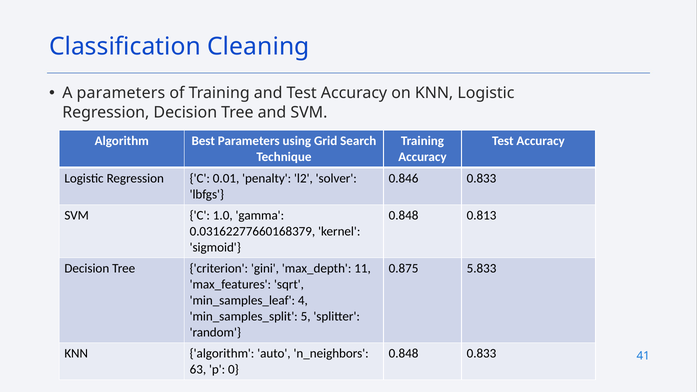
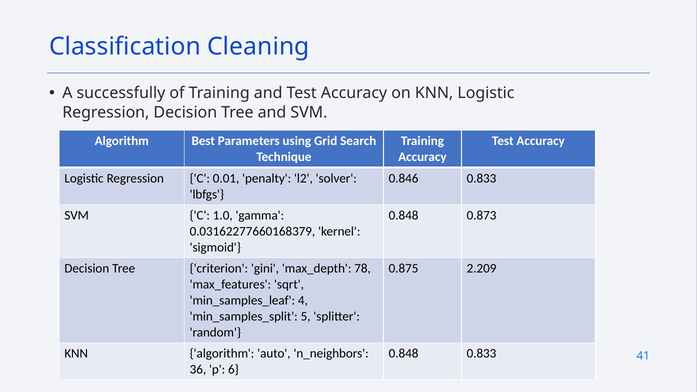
A parameters: parameters -> successfully (121, 93)
0.813: 0.813 -> 0.873 (482, 215)
11: 11 -> 78 (363, 269)
5.833: 5.833 -> 2.209 (482, 269)
63: 63 -> 36 (198, 369)
0: 0 -> 6 (233, 369)
